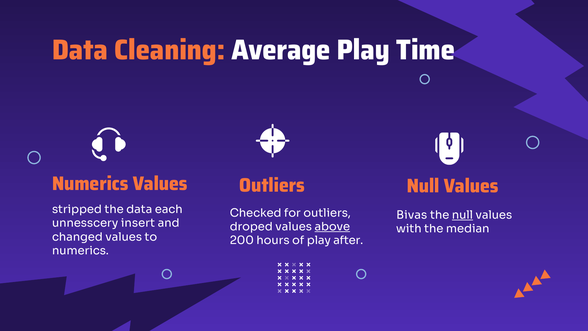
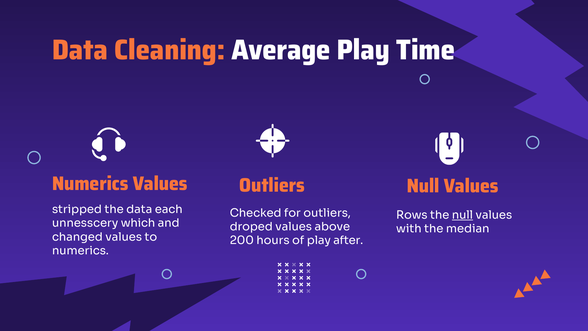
Bivas: Bivas -> Rows (412, 215)
insert: insert -> which (138, 223)
above underline: present -> none (332, 227)
